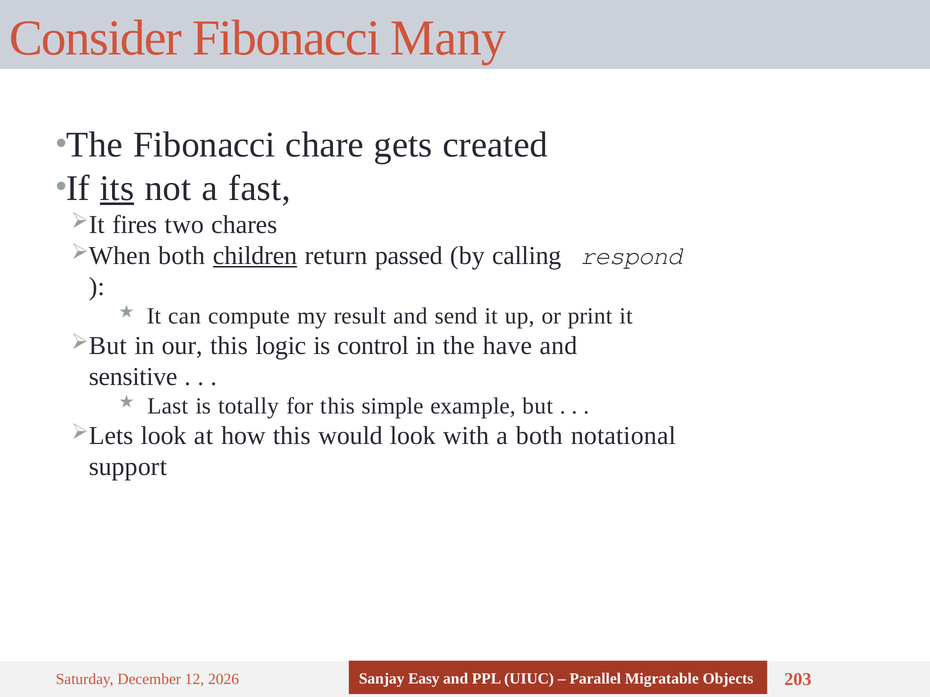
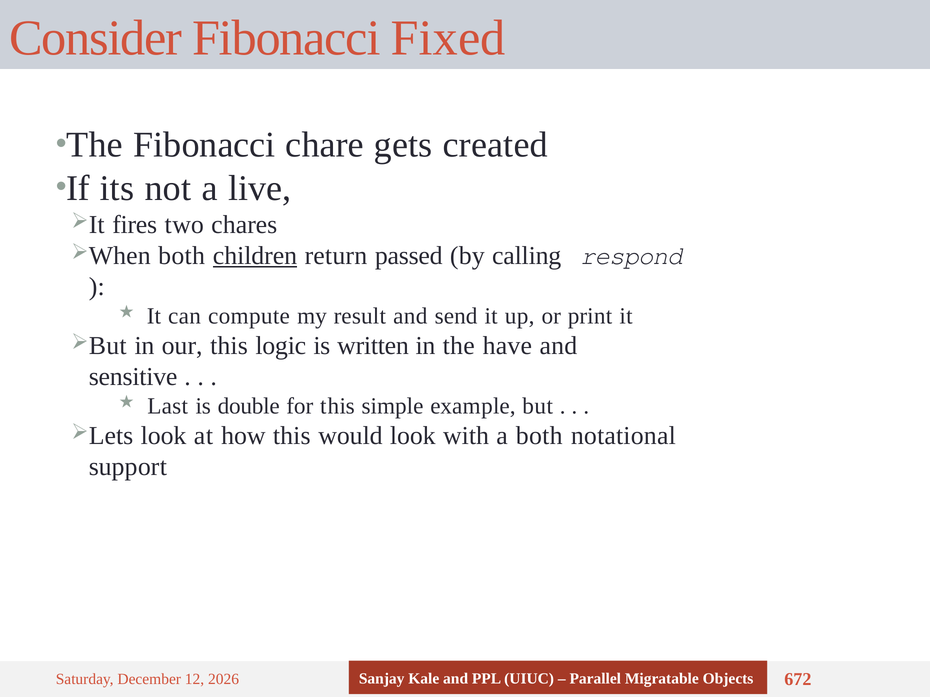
Many: Many -> Fixed (448, 38)
its underline: present -> none (117, 188)
fast: fast -> live (260, 188)
control: control -> written (373, 346)
totally: totally -> double (249, 406)
Easy: Easy -> Kale (424, 679)
203: 203 -> 672 (798, 680)
